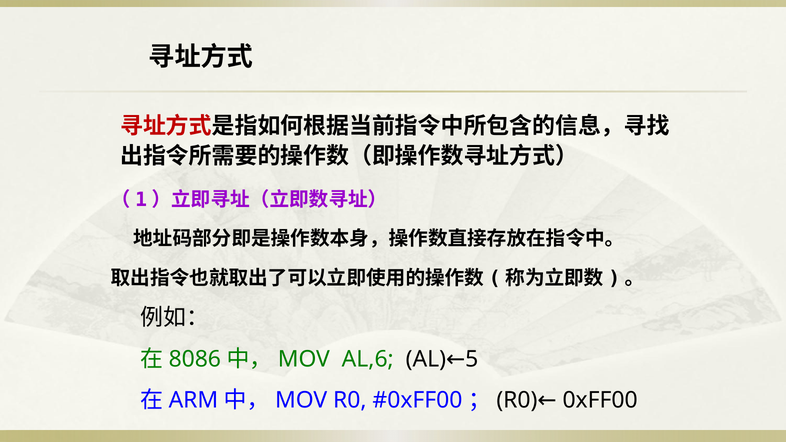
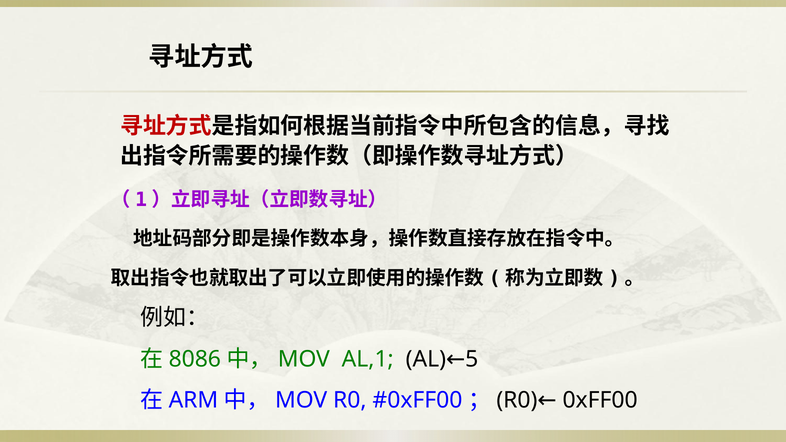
AL,6: AL,6 -> AL,1 (368, 359)
